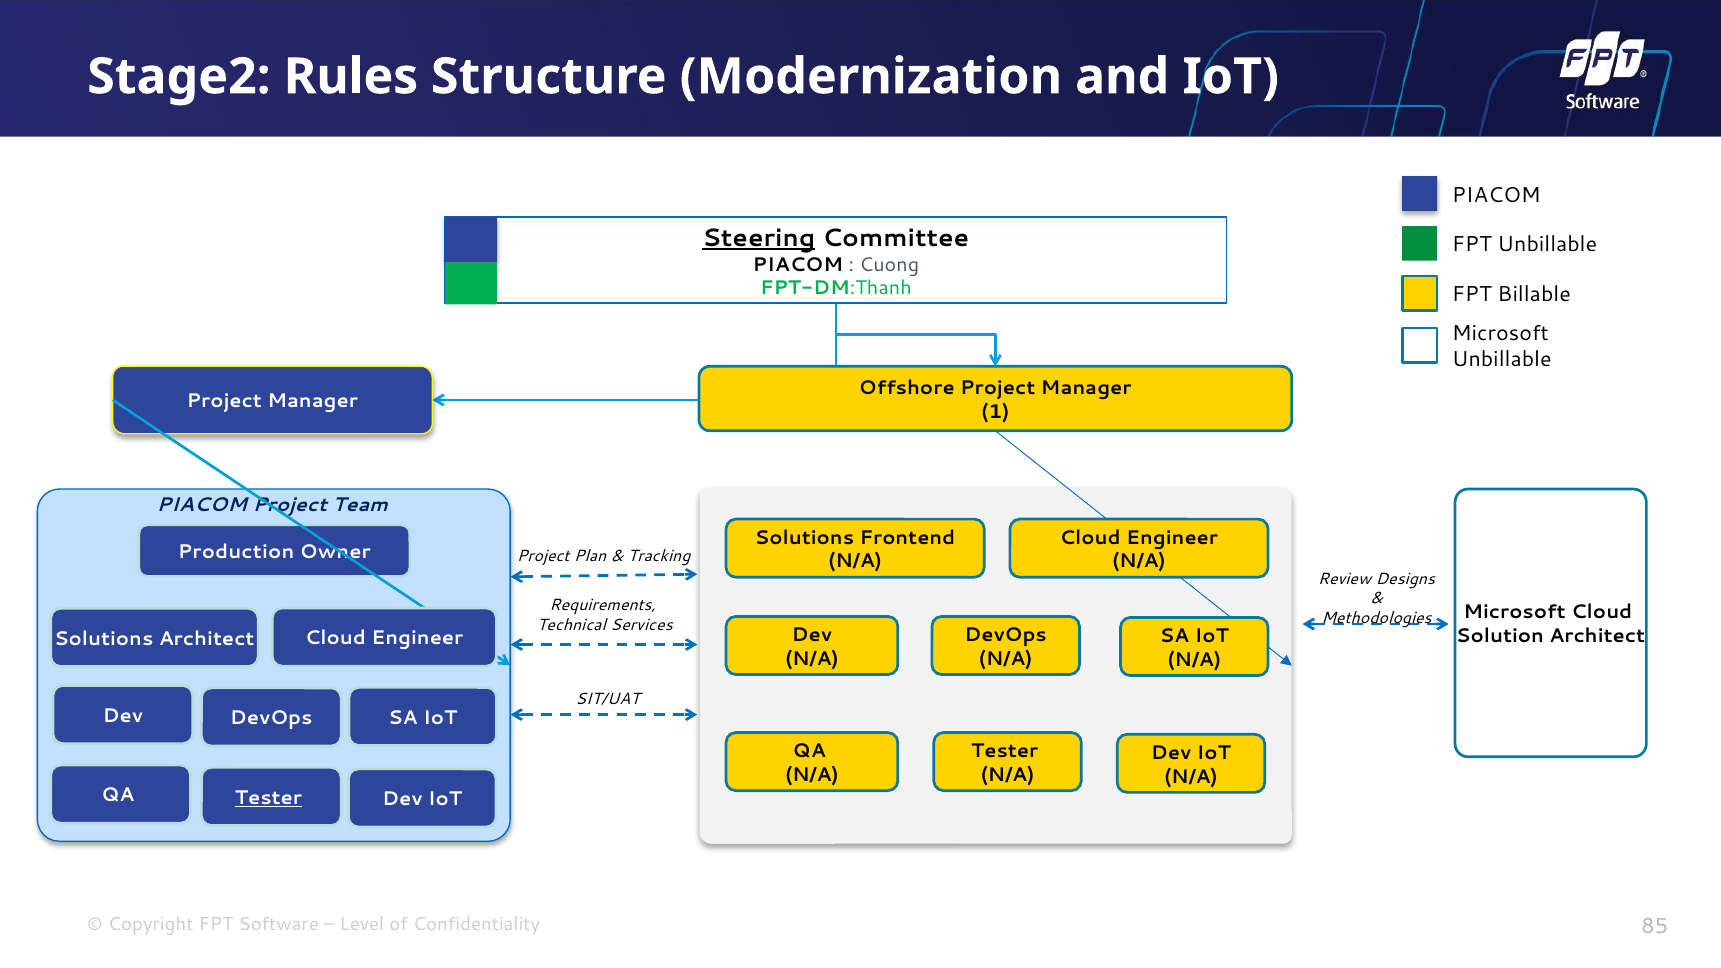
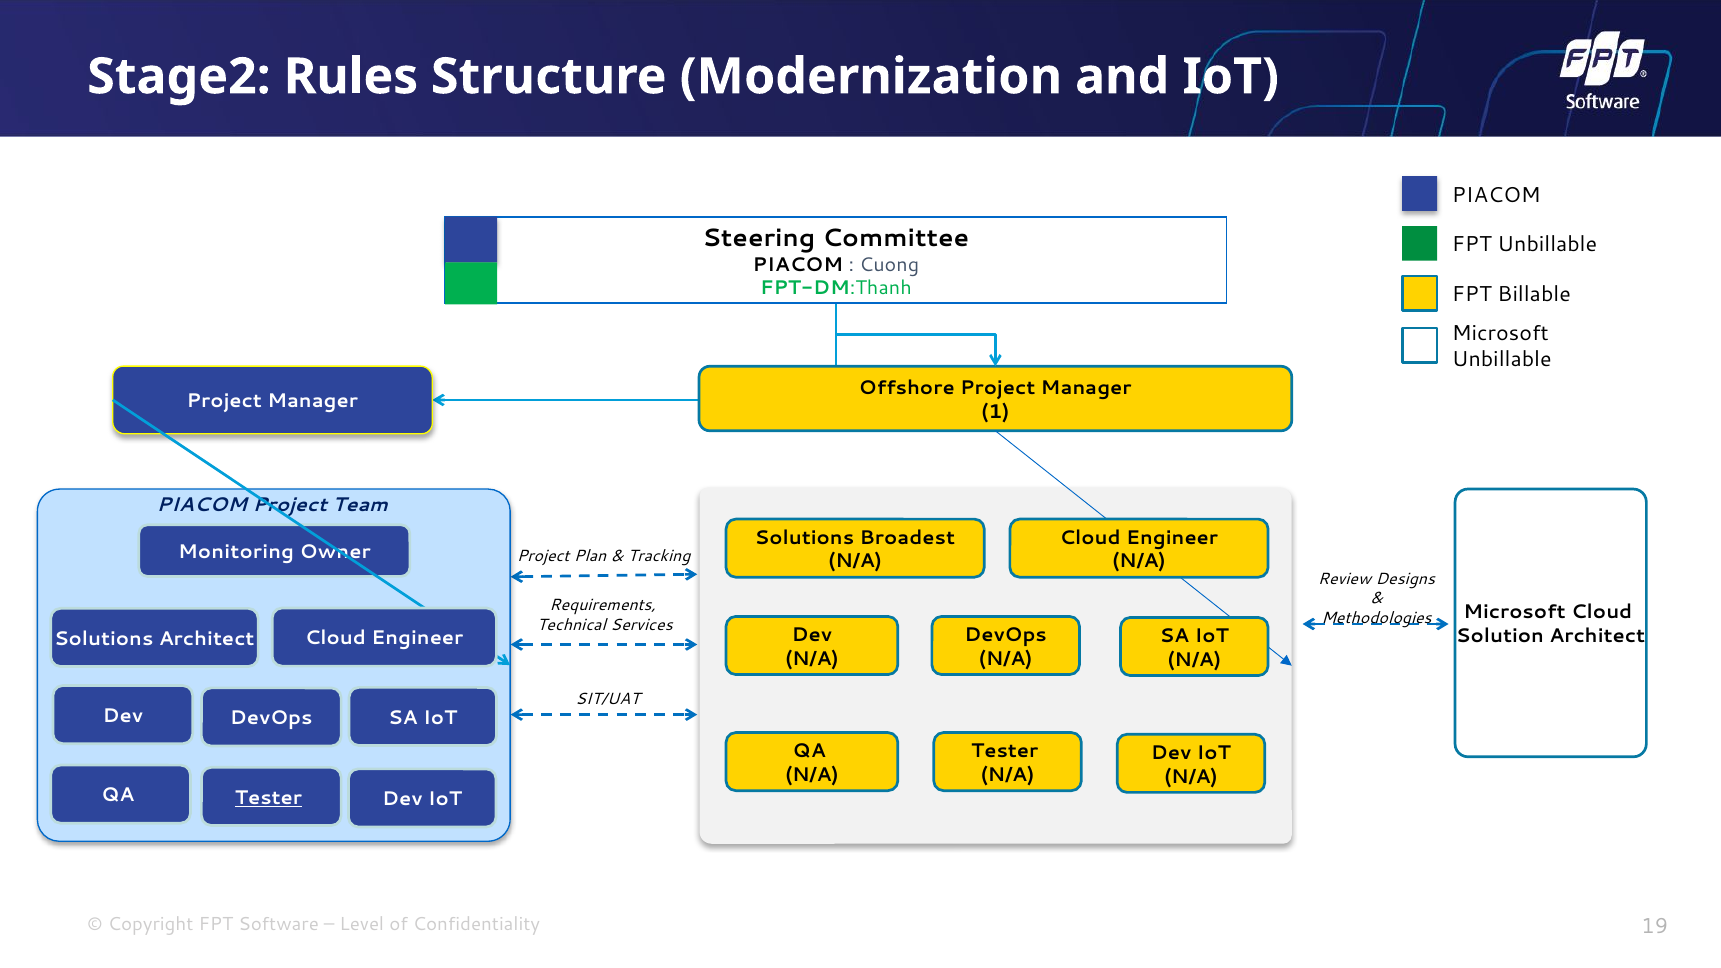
Steering underline: present -> none (759, 238)
Frontend: Frontend -> Broadest (907, 538)
Production: Production -> Monitoring (236, 552)
85: 85 -> 19 (1655, 926)
